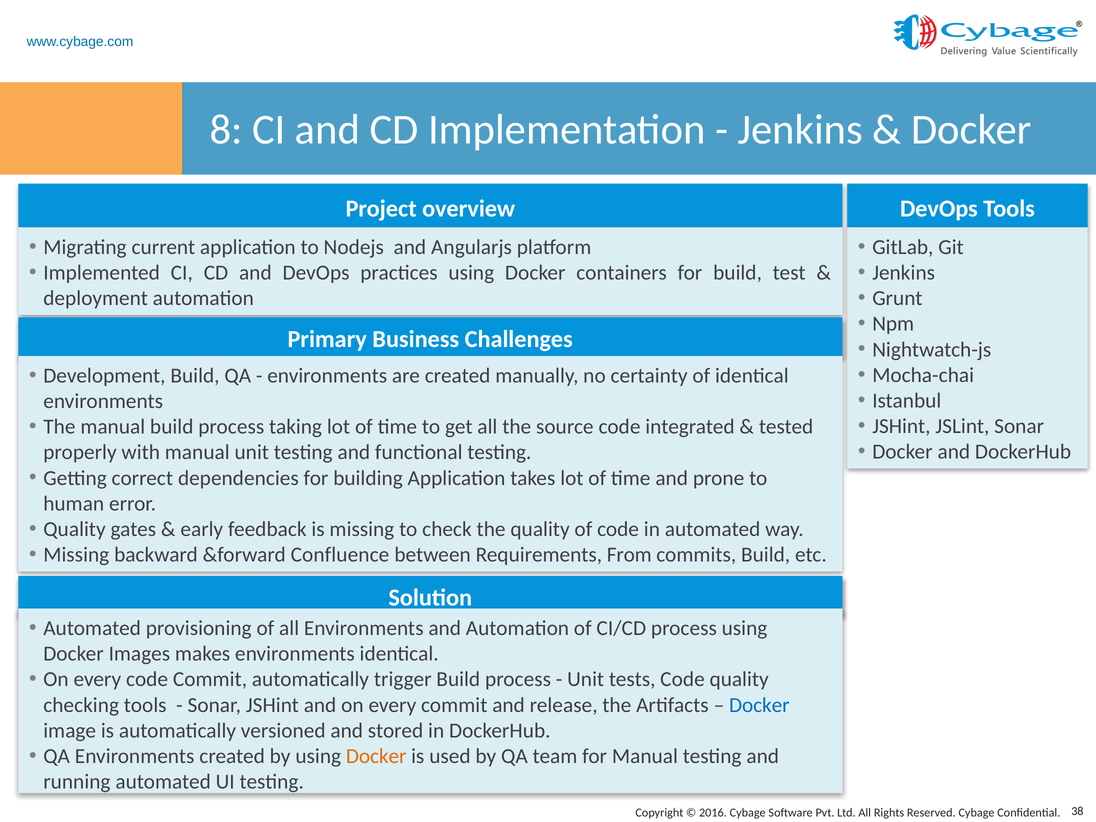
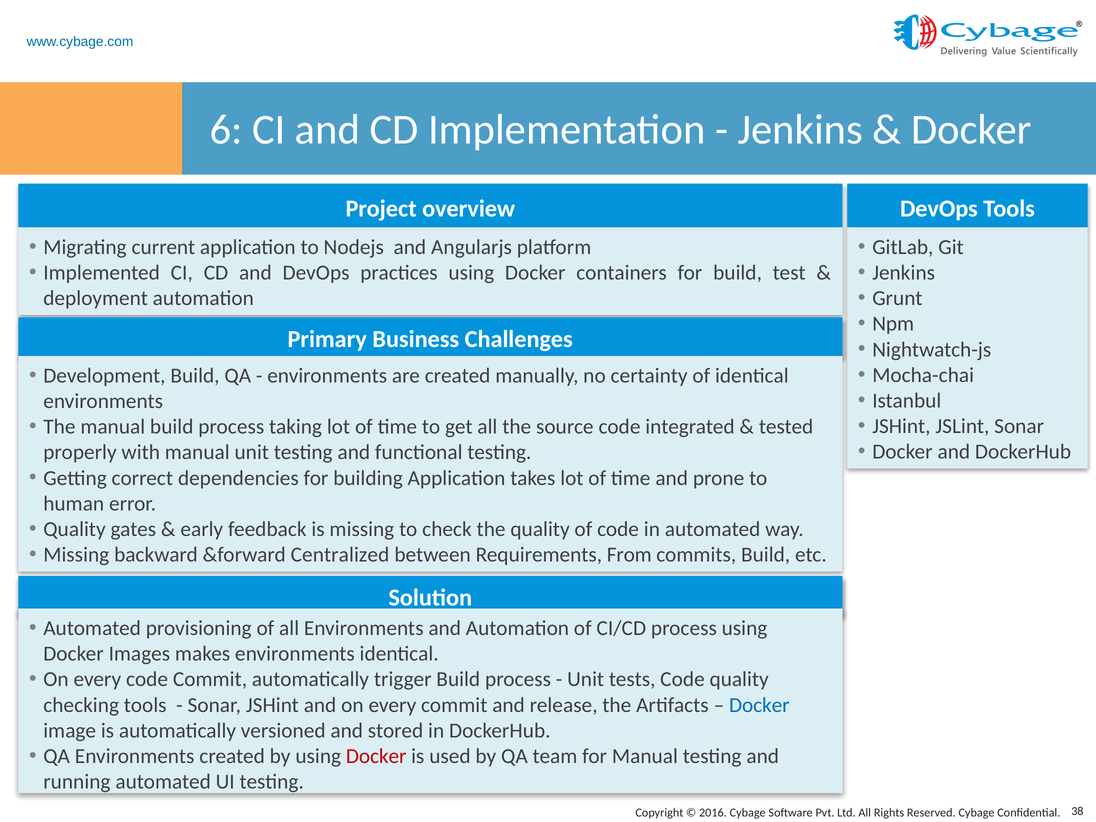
8: 8 -> 6 (226, 130)
Confluence: Confluence -> Centralized (340, 555)
Docker colour: orange -> red (376, 756)
